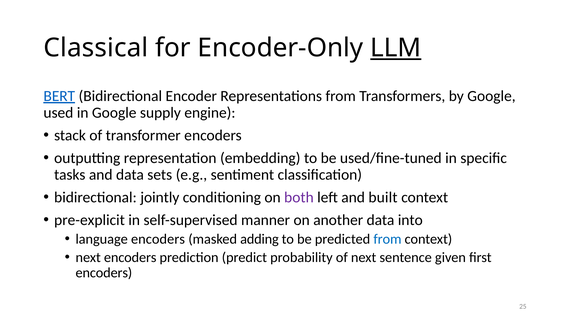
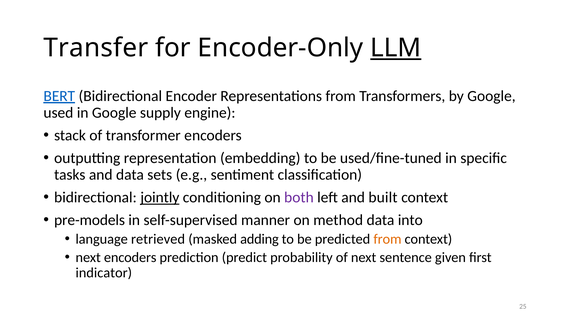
Classical: Classical -> Transfer (96, 48)
jointly underline: none -> present (160, 197)
pre-explicit: pre-explicit -> pre-models (90, 220)
another: another -> method (338, 220)
language encoders: encoders -> retrieved (158, 239)
from colour: blue -> orange (387, 239)
encoders: encoders -> indicator (104, 273)
